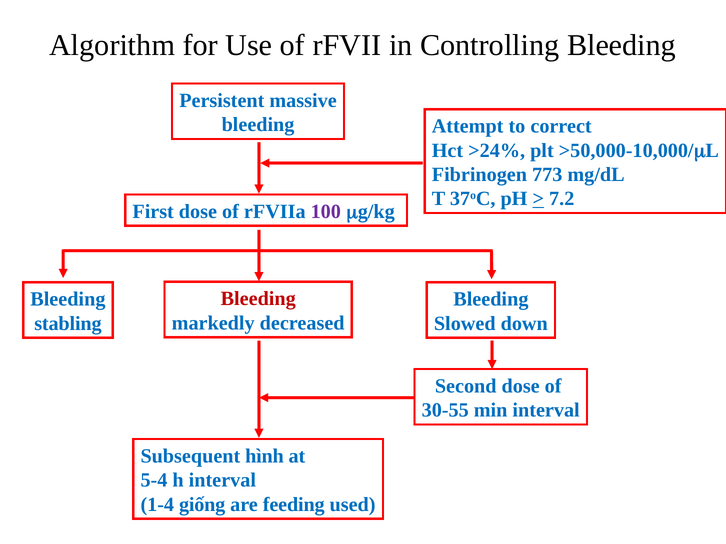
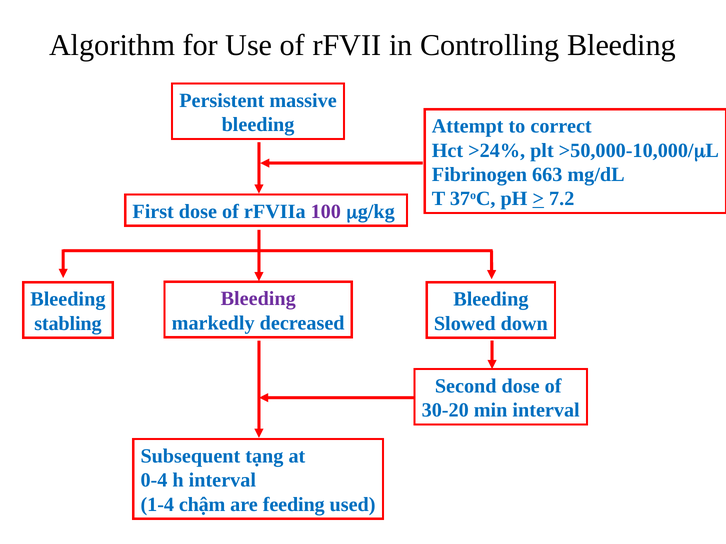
773: 773 -> 663 (547, 175)
Bleeding colour: red -> purple (258, 299)
30-55: 30-55 -> 30-20 (445, 411)
hình: hình -> tạng (264, 456)
5-4: 5-4 -> 0-4 (154, 481)
giống: giống -> chậm (202, 505)
